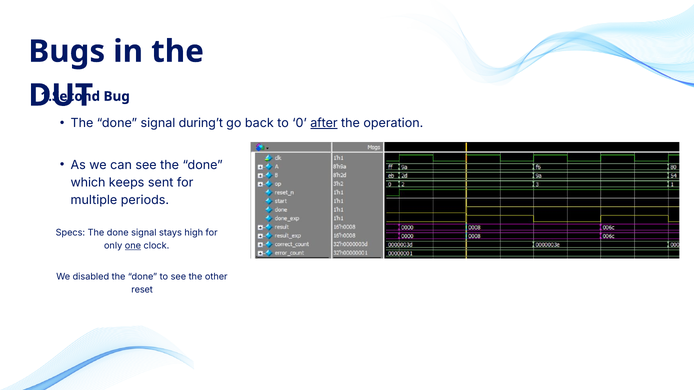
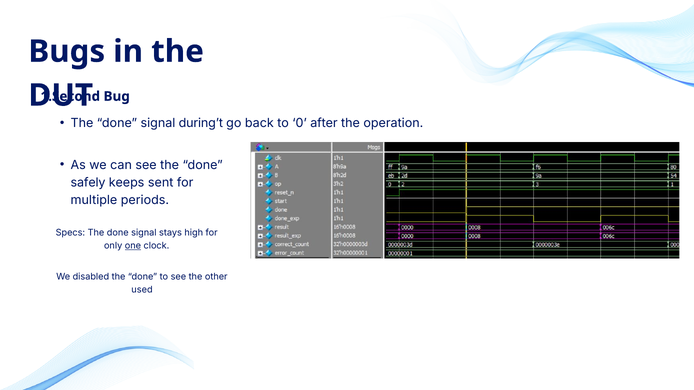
after underline: present -> none (324, 123)
which: which -> safely (88, 183)
reset: reset -> used (142, 290)
